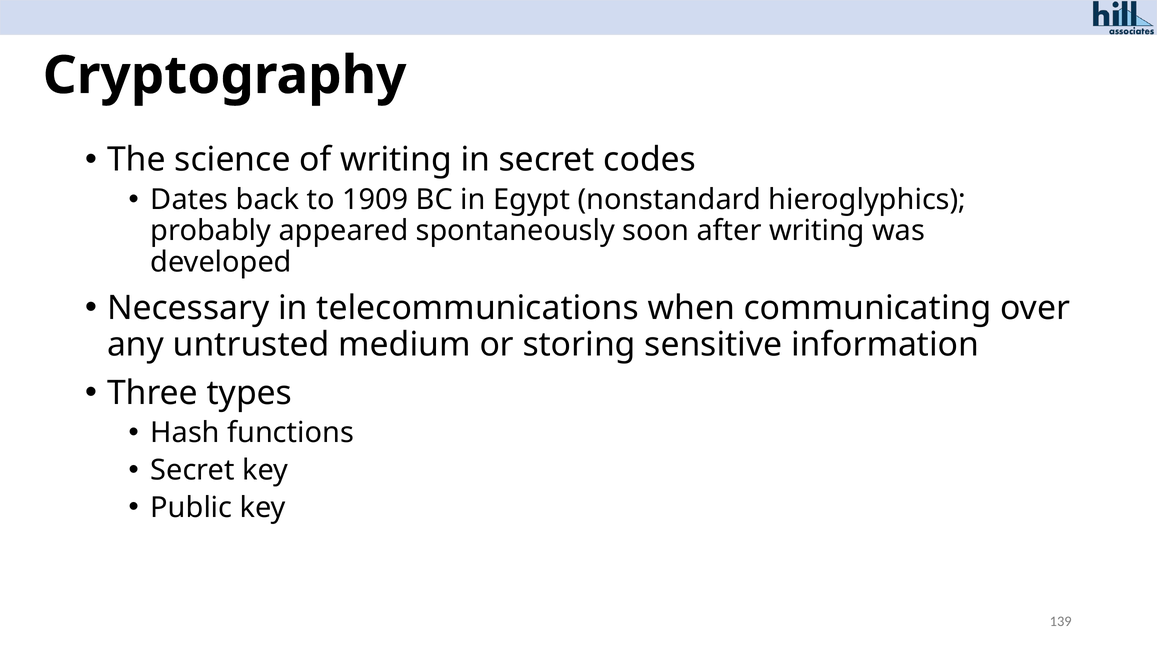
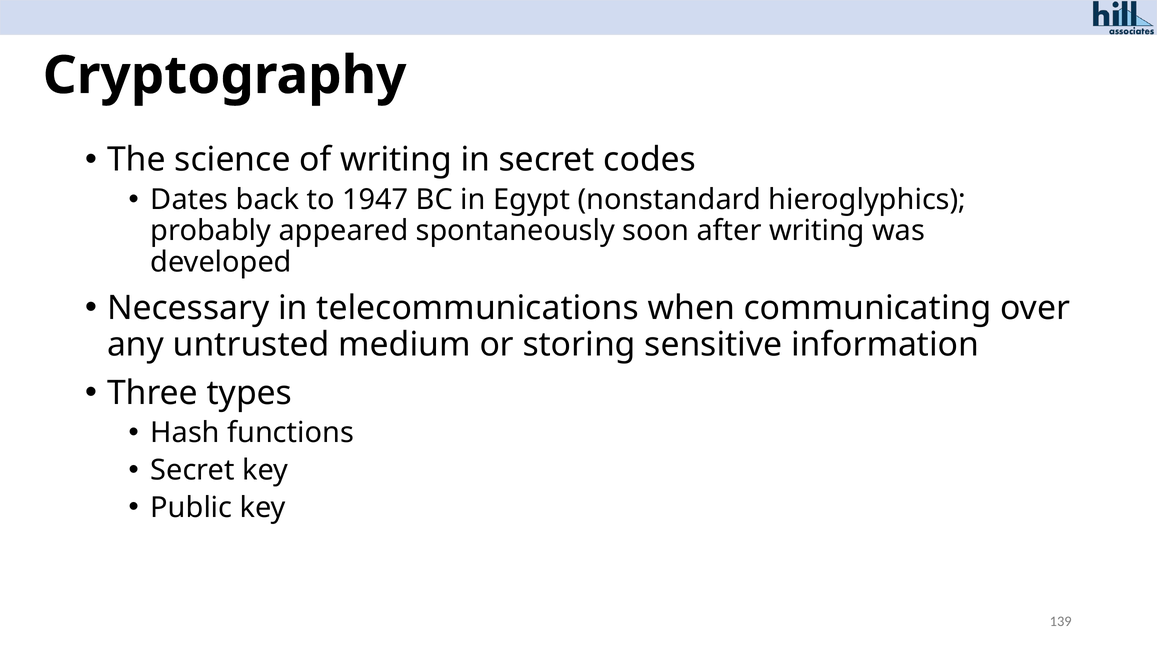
1909: 1909 -> 1947 (375, 200)
